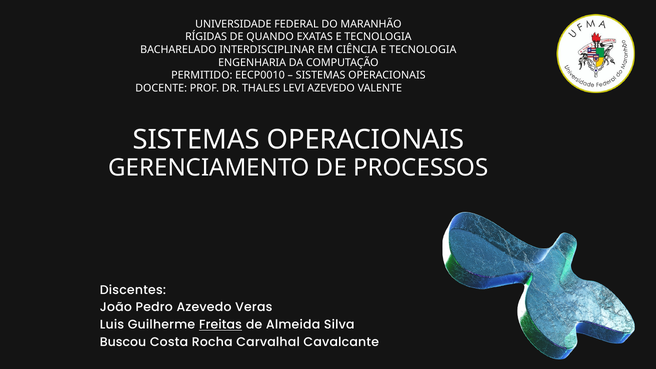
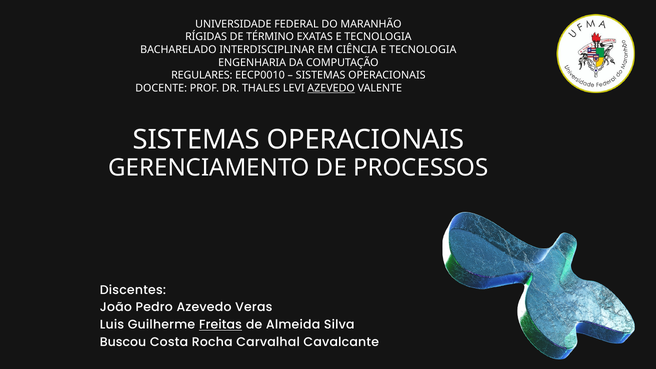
QUANDO: QUANDO -> TÉRMINO (270, 37)
PERMITIDO: PERMITIDO -> REGULARES (202, 75)
AZEVEDO underline: none -> present (331, 88)
